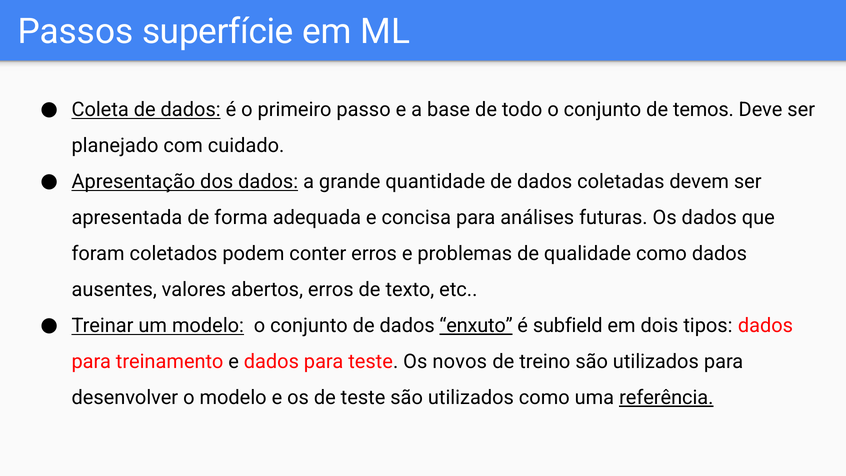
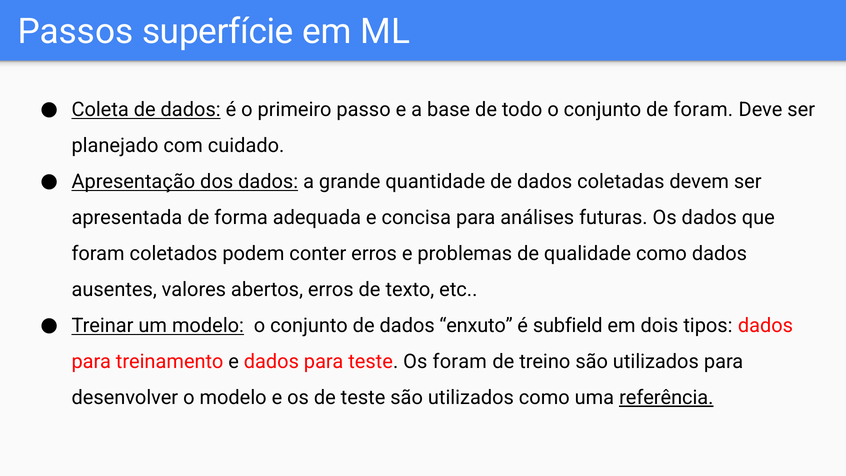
de temos: temos -> foram (703, 110)
enxuto underline: present -> none (476, 326)
Os novos: novos -> foram (460, 362)
